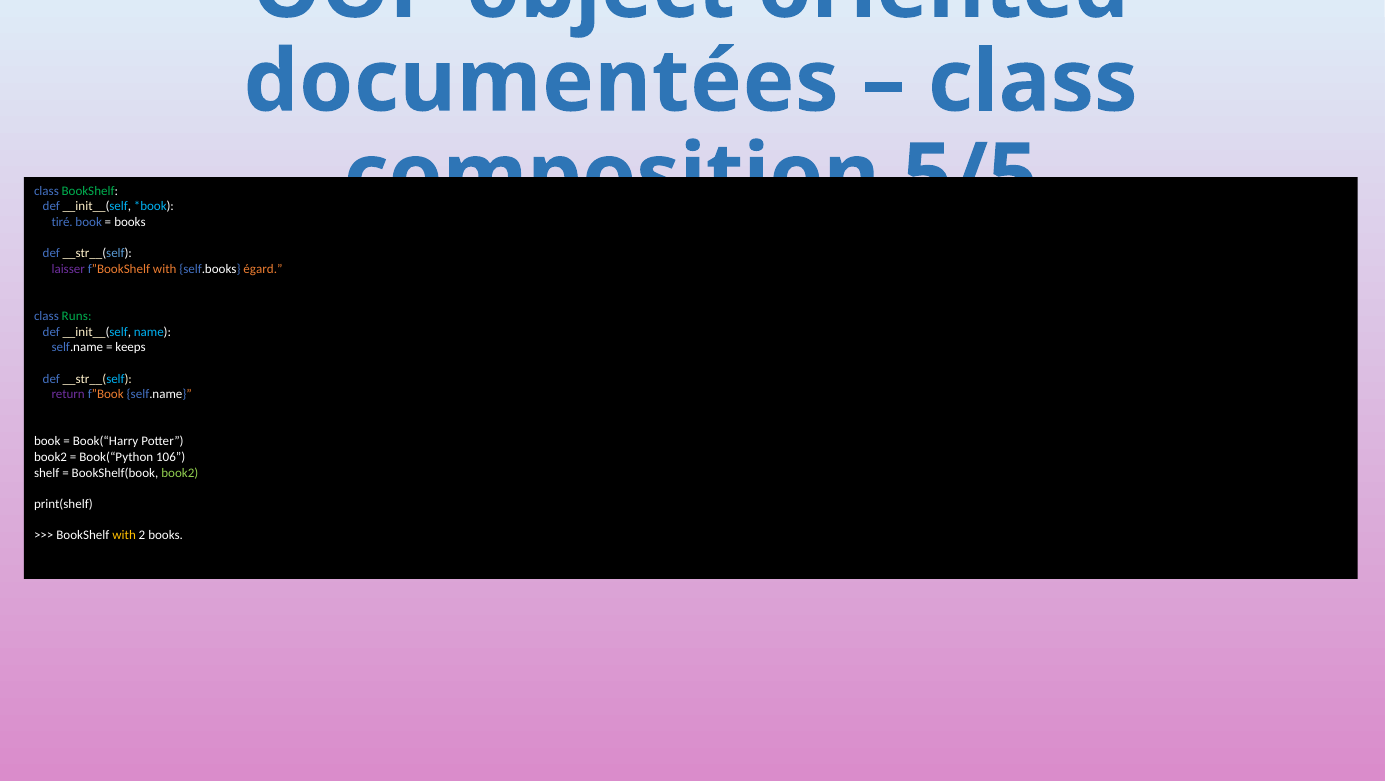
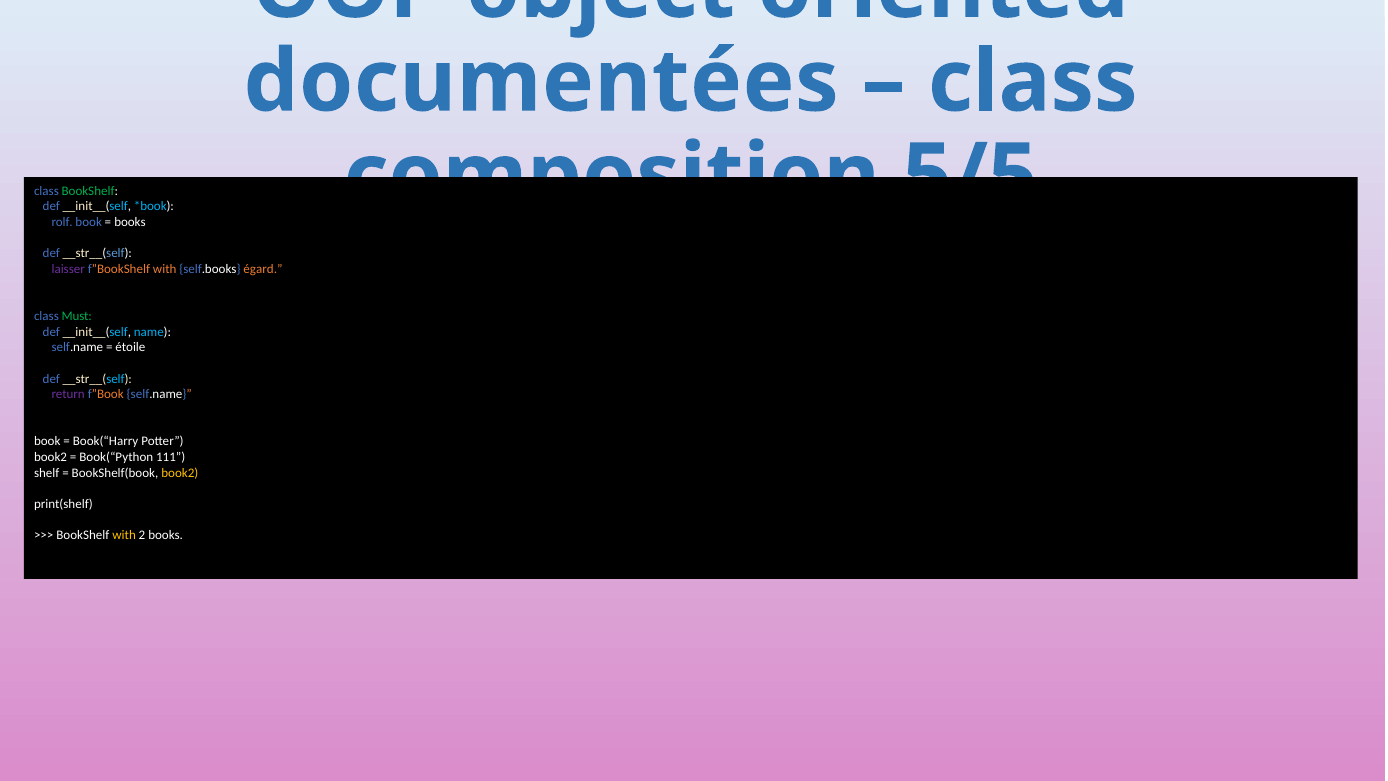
tiré: tiré -> rolf (62, 222)
Runs: Runs -> Must (77, 316)
keeps: keeps -> étoile (130, 348)
106: 106 -> 111 (171, 457)
book2 colour: light green -> yellow (180, 473)
